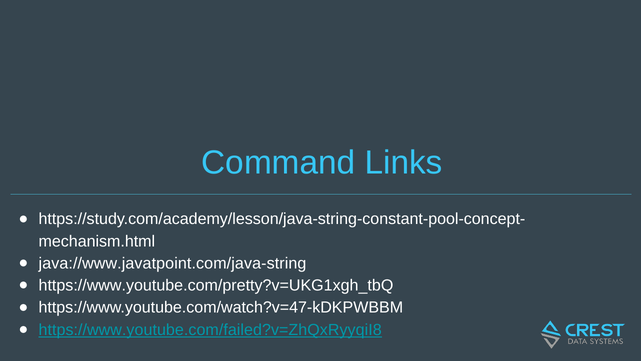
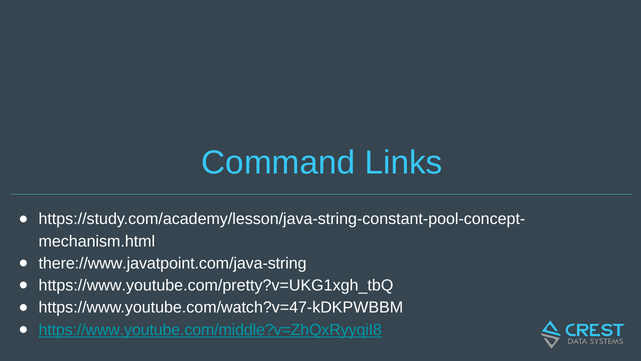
java://www.javatpoint.com/java-string: java://www.javatpoint.com/java-string -> there://www.javatpoint.com/java-string (173, 263)
https://www.youtube.com/failed?v=ZhQxRyyqiI8: https://www.youtube.com/failed?v=ZhQxRyyqiI8 -> https://www.youtube.com/middle?v=ZhQxRyyqiI8 (210, 329)
